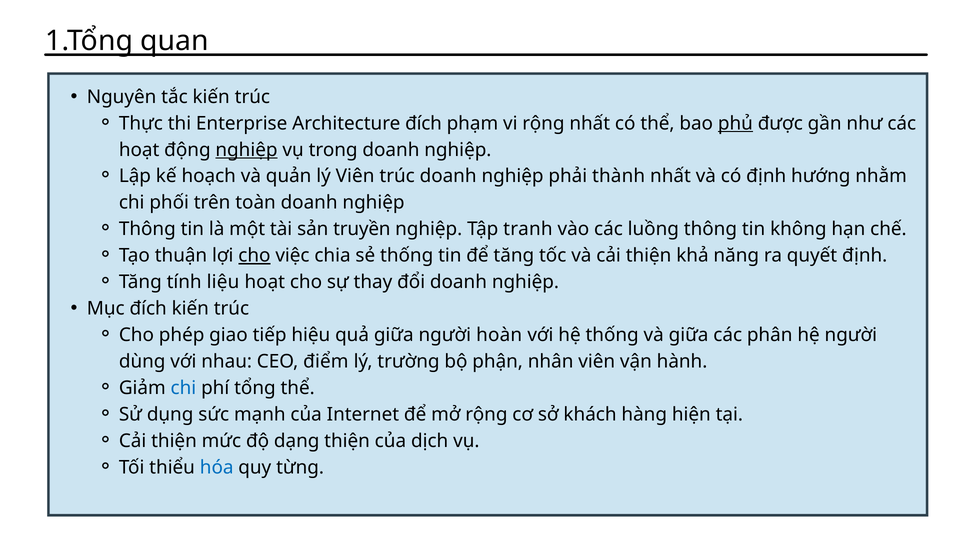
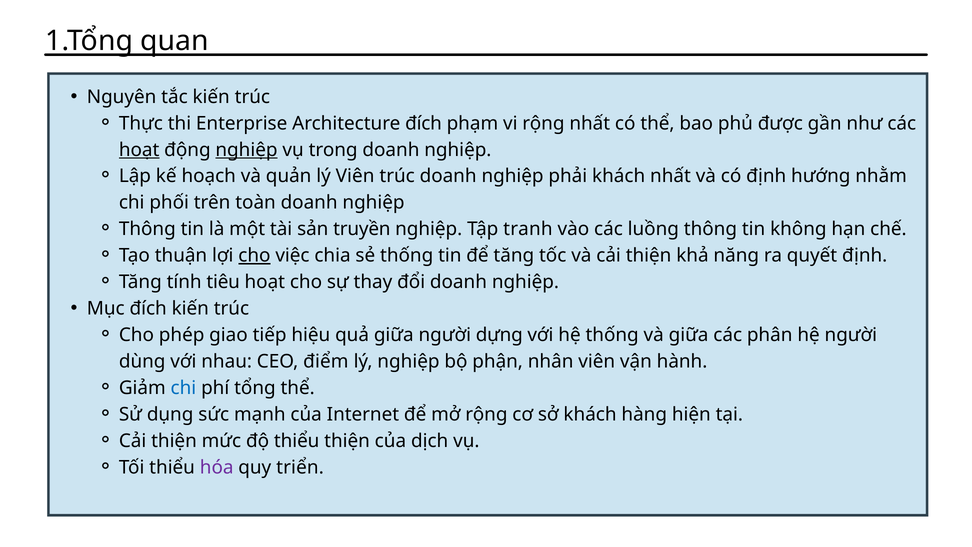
phủ underline: present -> none (735, 123)
hoạt underline: none -> present (139, 150)
phải thành: thành -> khách (619, 176)
liệu: liệu -> tiêu (223, 282)
hoàn: hoàn -> dựng (499, 335)
lý trường: trường -> nghiệp (408, 361)
độ dạng: dạng -> thiểu (297, 441)
hóa colour: blue -> purple (217, 467)
từng: từng -> triển (300, 467)
